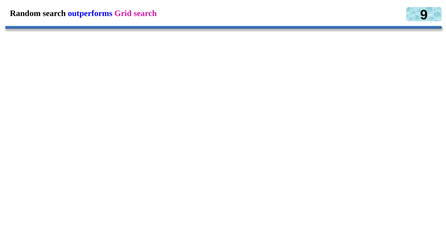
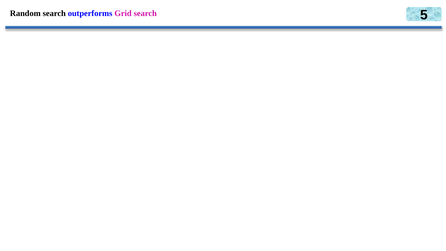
9: 9 -> 5 (424, 15)
